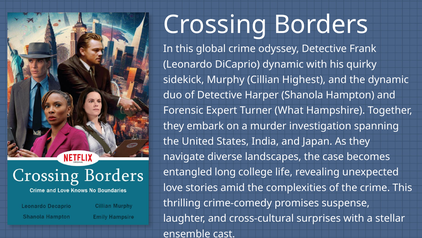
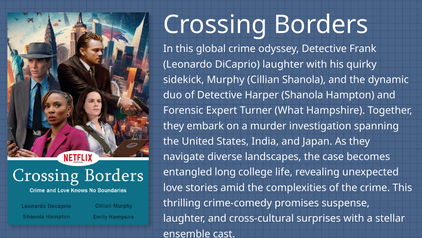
DiCaprio dynamic: dynamic -> laughter (283, 64)
Cillian Highest: Highest -> Shanola (304, 80)
